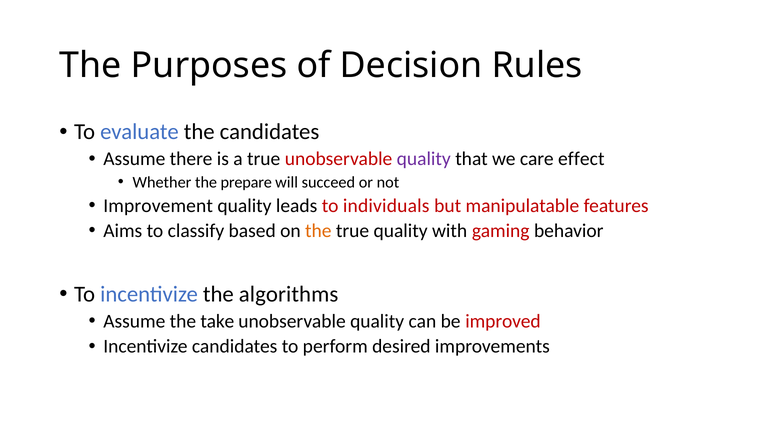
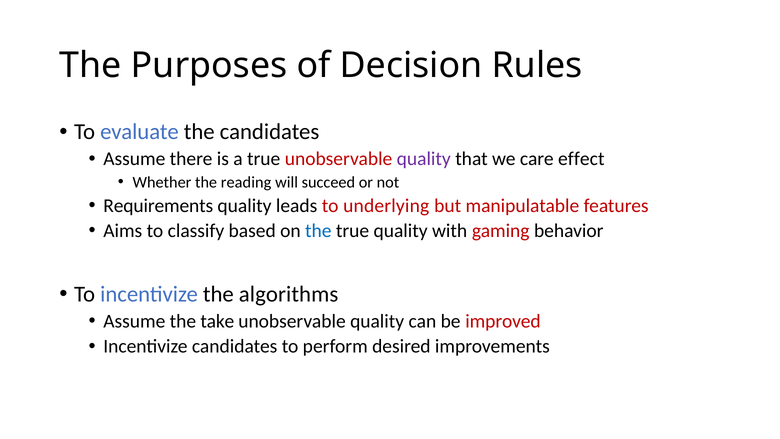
prepare: prepare -> reading (246, 182)
Improvement: Improvement -> Requirements (158, 205)
individuals: individuals -> underlying (386, 205)
the colour: orange -> blue (318, 231)
